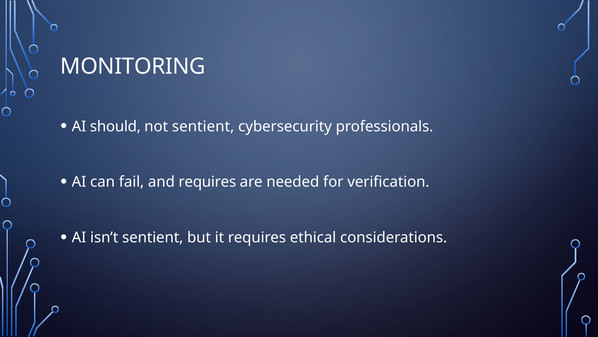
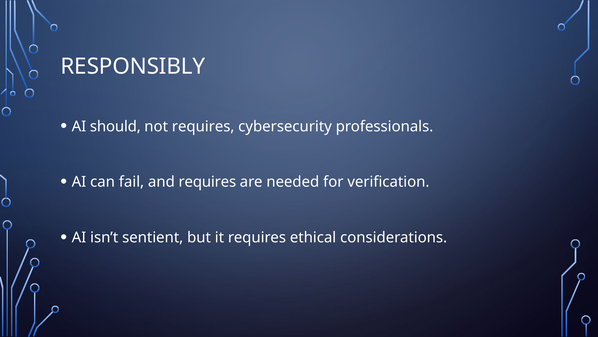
MONITORING: MONITORING -> RESPONSIBLY (133, 66)
not sentient: sentient -> requires (203, 126)
